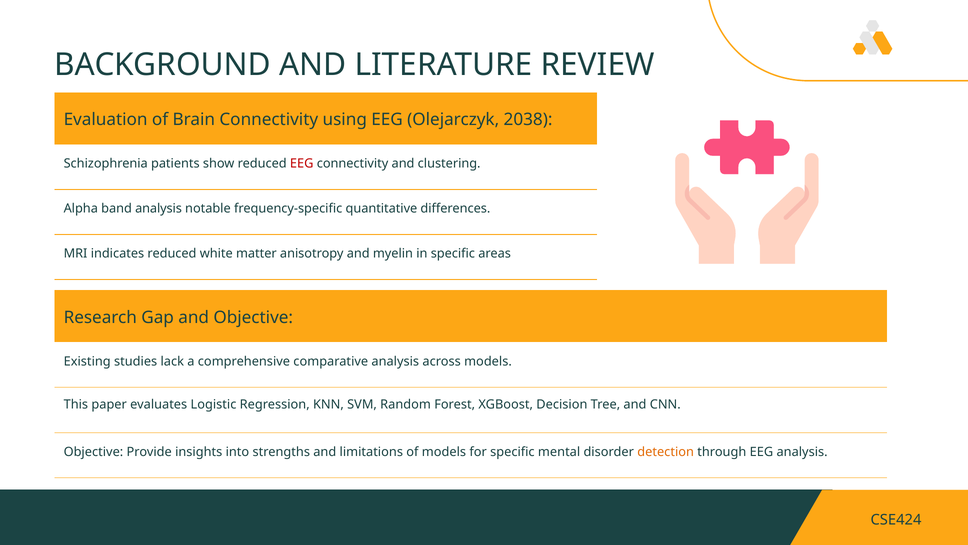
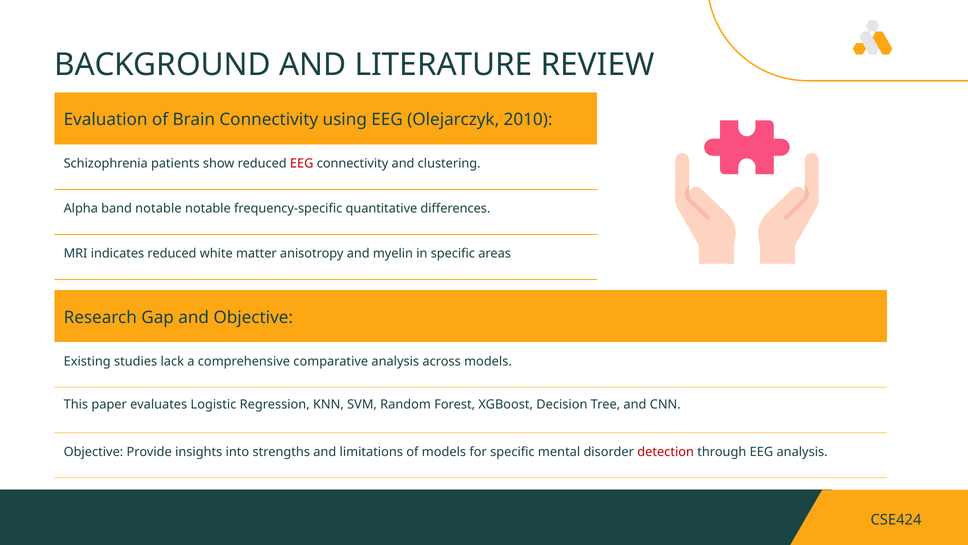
2038: 2038 -> 2010 (528, 120)
band analysis: analysis -> notable (158, 208)
detection colour: orange -> red (666, 452)
